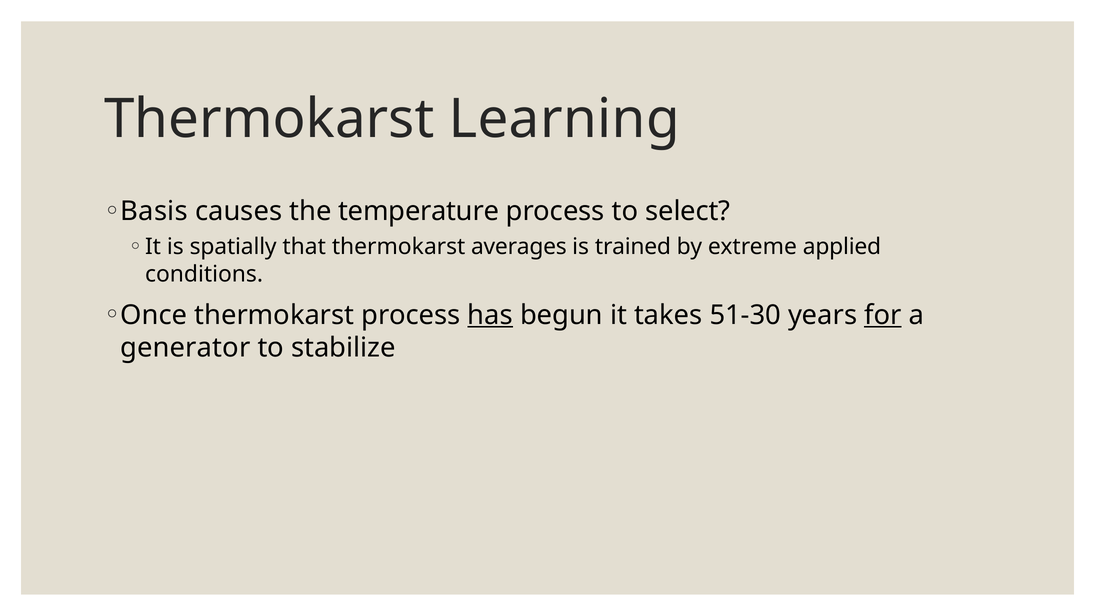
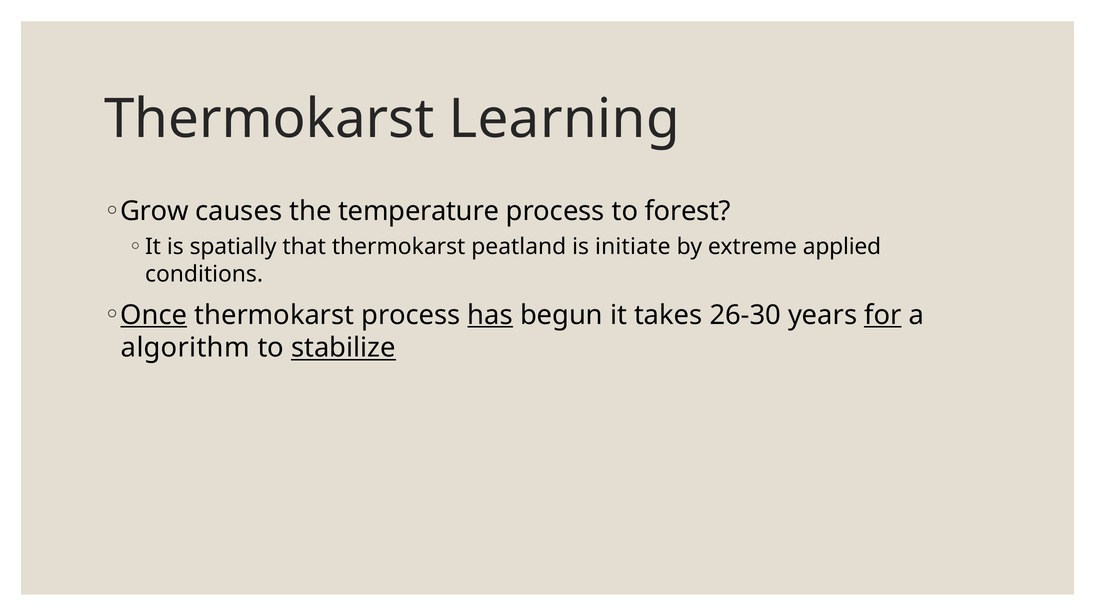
Basis: Basis -> Grow (154, 211)
select: select -> forest (688, 211)
averages: averages -> peatland (519, 247)
trained: trained -> initiate (633, 247)
Once underline: none -> present (154, 315)
51-30: 51-30 -> 26-30 (745, 315)
generator: generator -> algorithm (185, 348)
stabilize underline: none -> present (343, 348)
